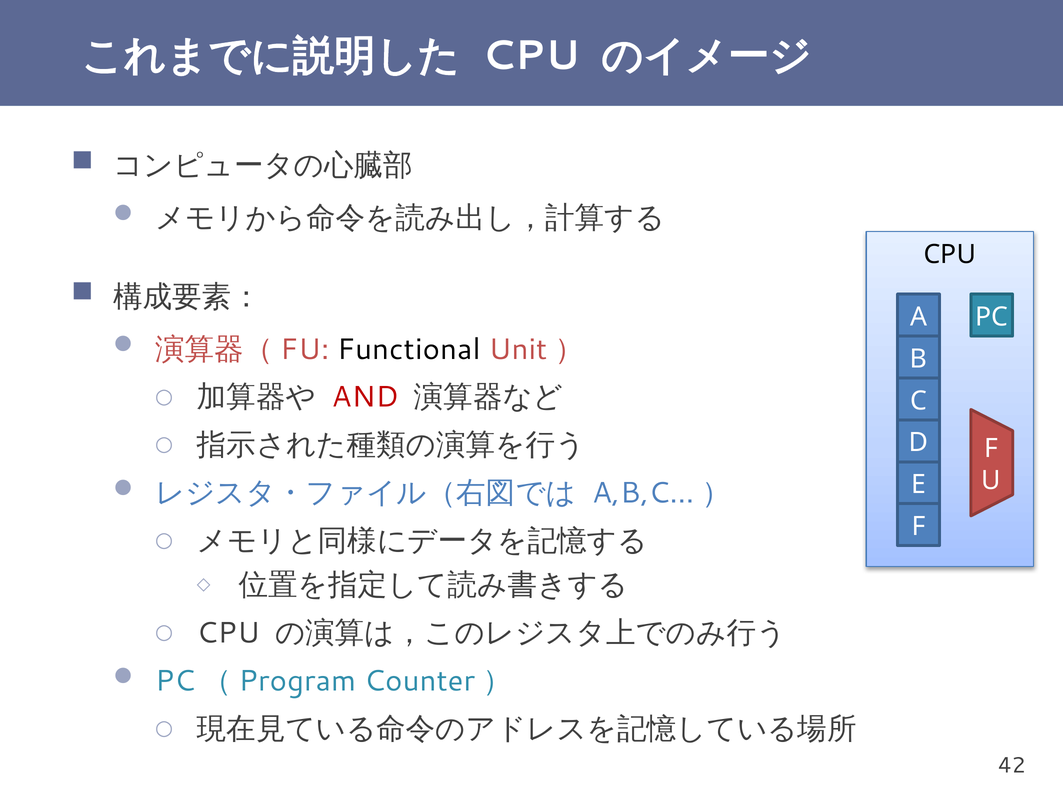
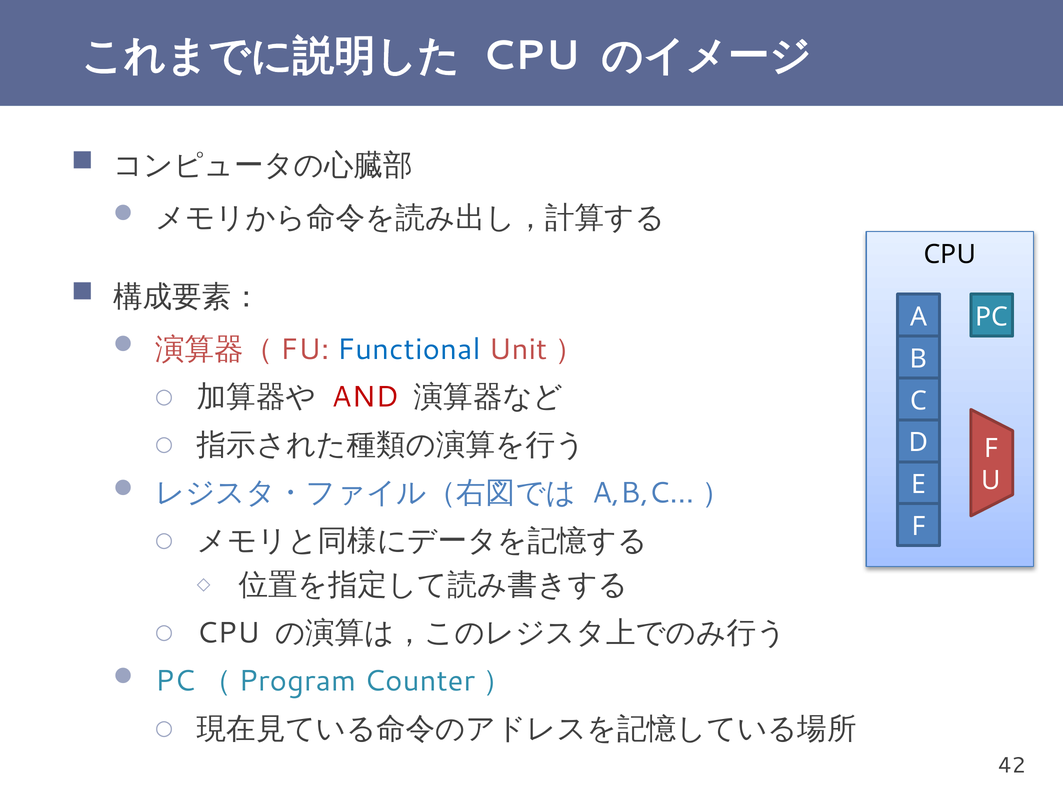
Functional colour: black -> blue (409, 349)
